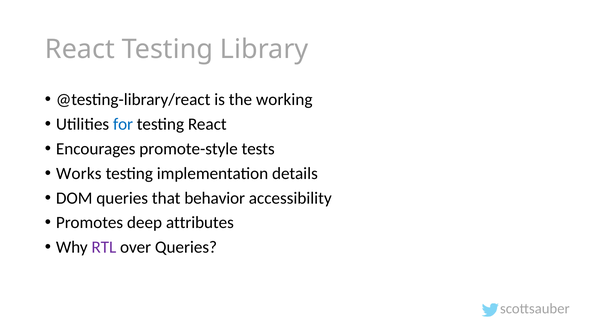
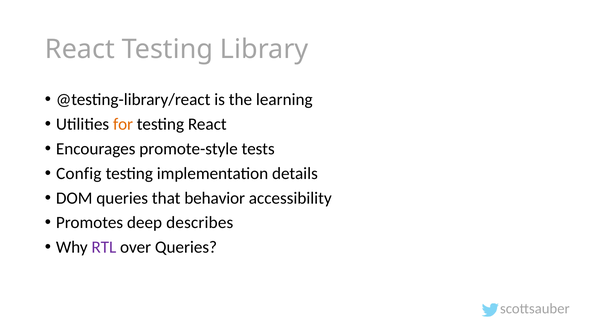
working: working -> learning (284, 100)
for colour: blue -> orange (123, 124)
Works: Works -> Config (79, 174)
attributes: attributes -> describes (200, 223)
